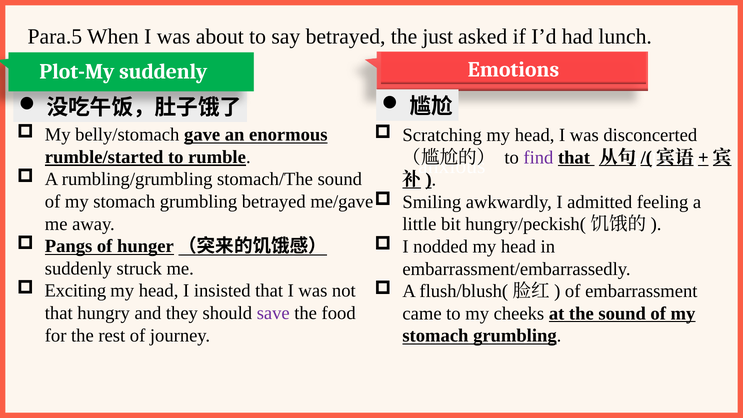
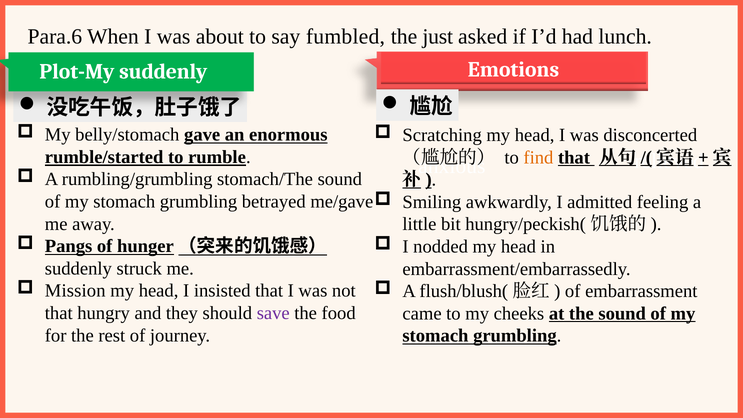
Para.5: Para.5 -> Para.6 (55, 37)
say betrayed: betrayed -> fumbled (345, 37)
find colour: purple -> orange (538, 157)
Exciting: Exciting -> Mission (75, 291)
